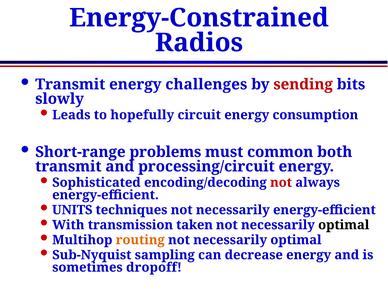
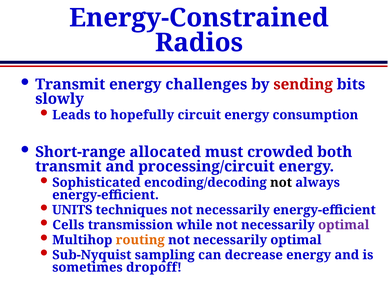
problems: problems -> allocated (165, 152)
common: common -> crowded (280, 152)
not colour: red -> black (281, 183)
With: With -> Cells (68, 225)
taken: taken -> while (194, 225)
optimal colour: black -> purple (344, 225)
